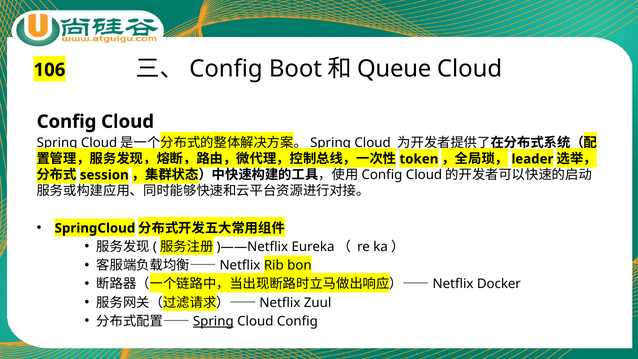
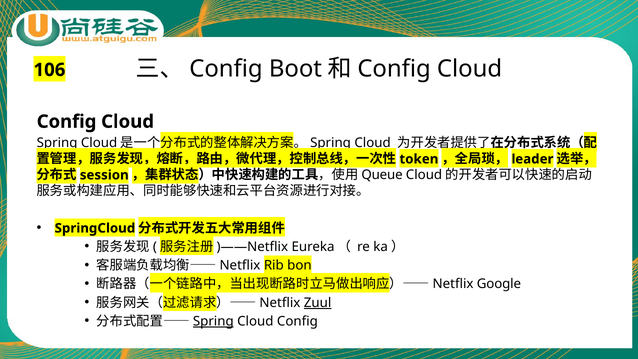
Queue: Queue -> Config (394, 69)
Config: Config -> Queue (382, 175)
Docker: Docker -> Google (499, 284)
Zuul underline: none -> present (318, 303)
